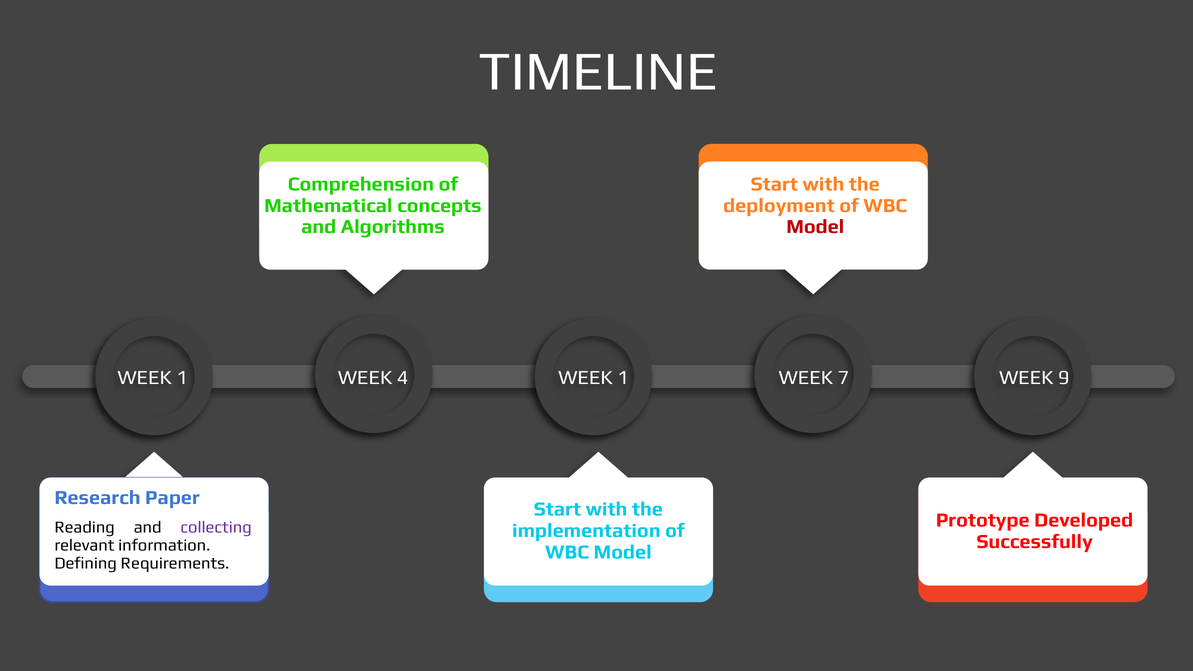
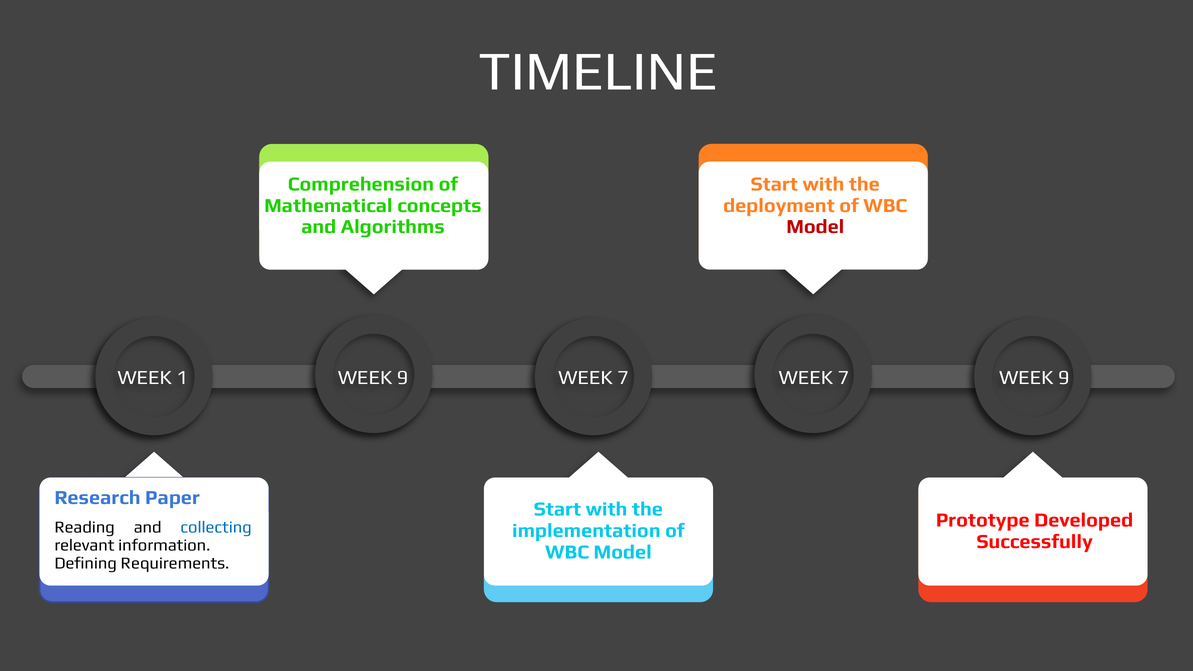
1 WEEK 4: 4 -> 9 (402, 378)
1: 1 -> 7 (623, 378)
collecting colour: purple -> blue (216, 527)
